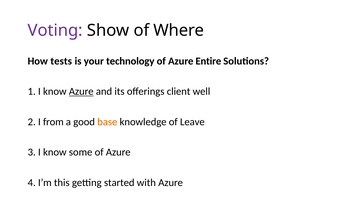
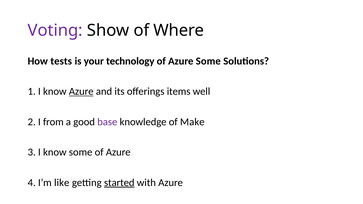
Azure Entire: Entire -> Some (208, 61)
client: client -> items (179, 92)
base colour: orange -> purple (107, 122)
Leave: Leave -> Make (192, 122)
this: this -> like (62, 183)
started underline: none -> present (119, 183)
